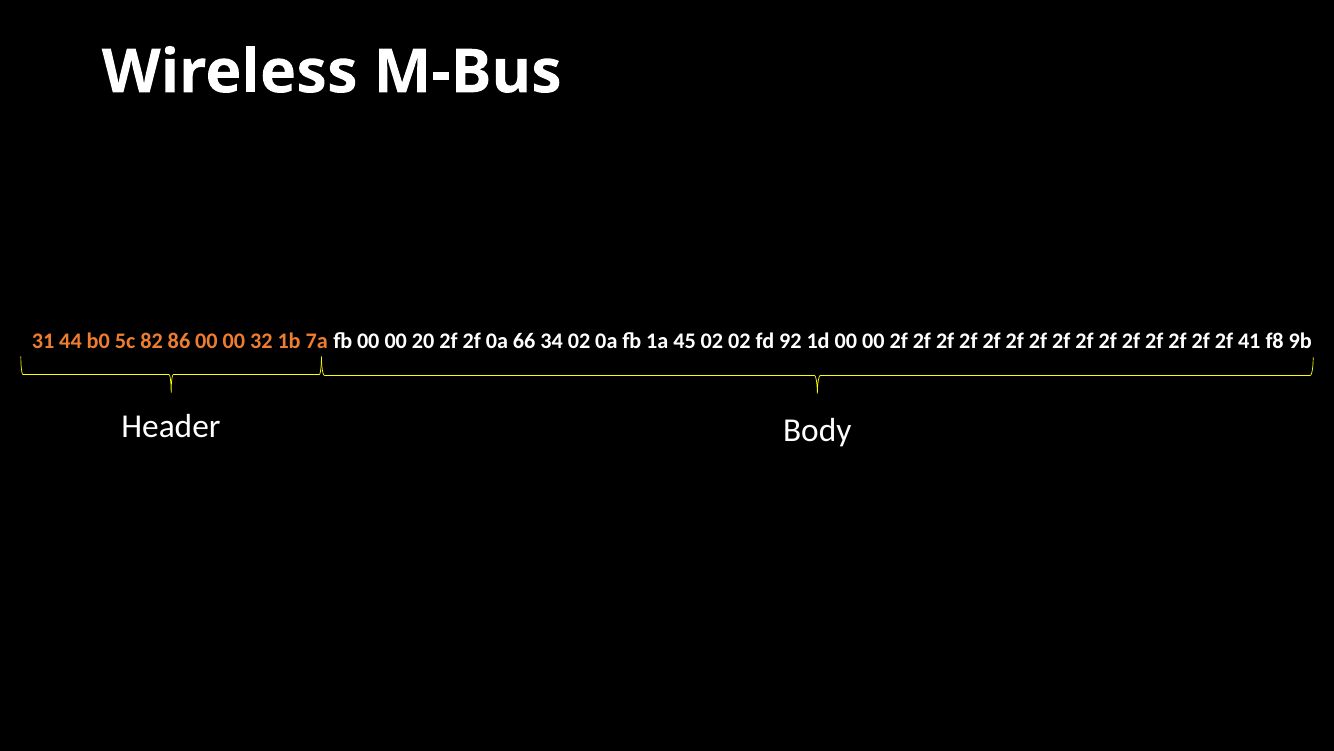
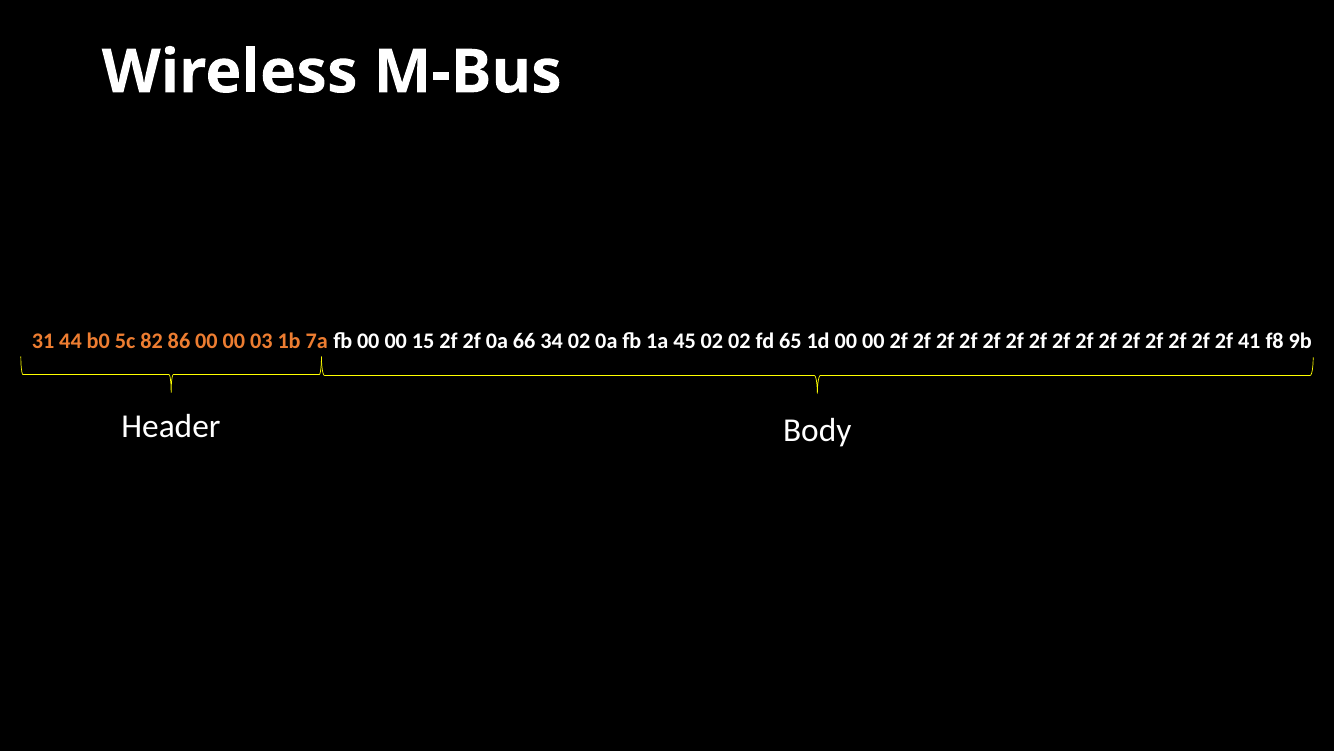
32: 32 -> 03 (261, 341)
20: 20 -> 15 (423, 341)
92: 92 -> 65 (790, 341)
